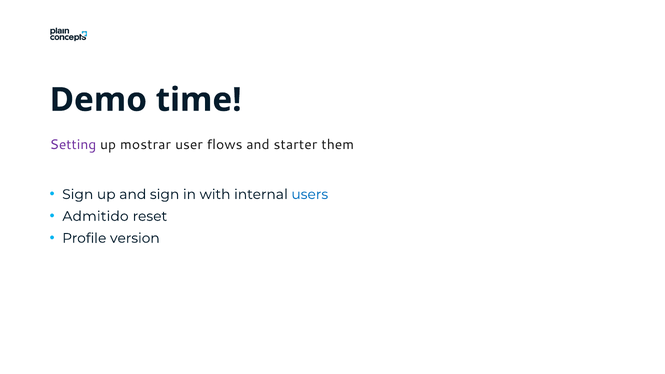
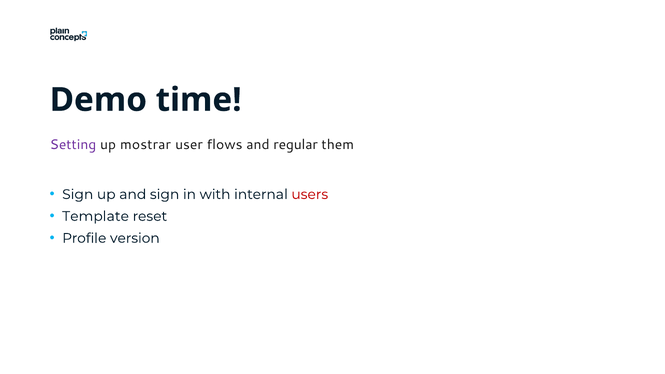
starter: starter -> regular (296, 145)
users colour: blue -> red (310, 194)
Admitido: Admitido -> Template (96, 216)
